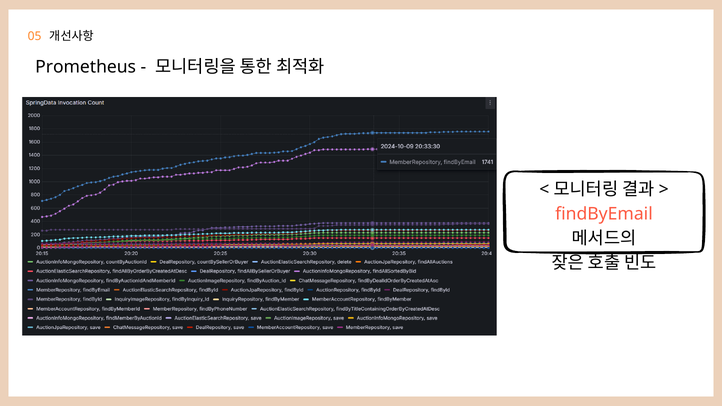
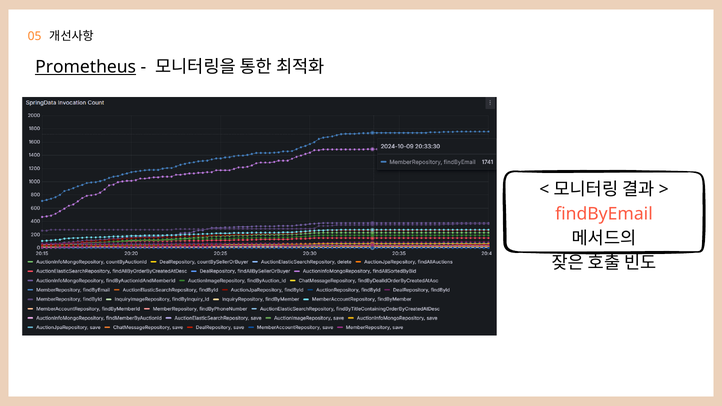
Prometheus underline: none -> present (86, 67)
